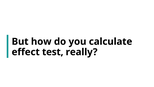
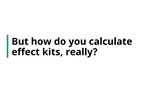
test: test -> kits (53, 52)
